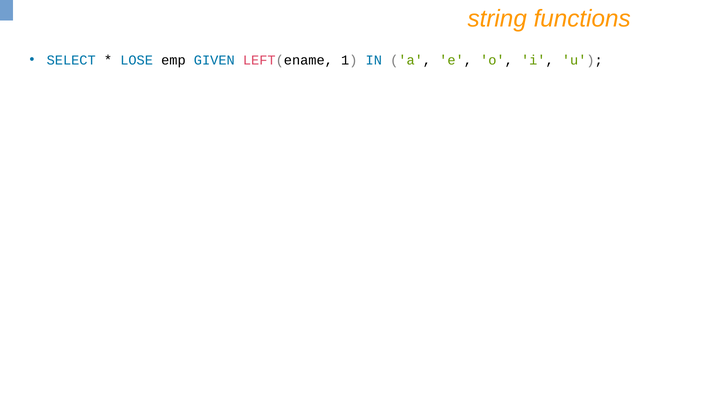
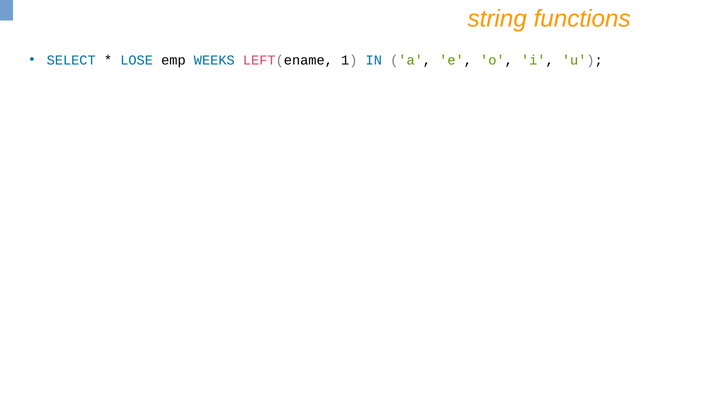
GIVEN: GIVEN -> WEEKS (214, 60)
